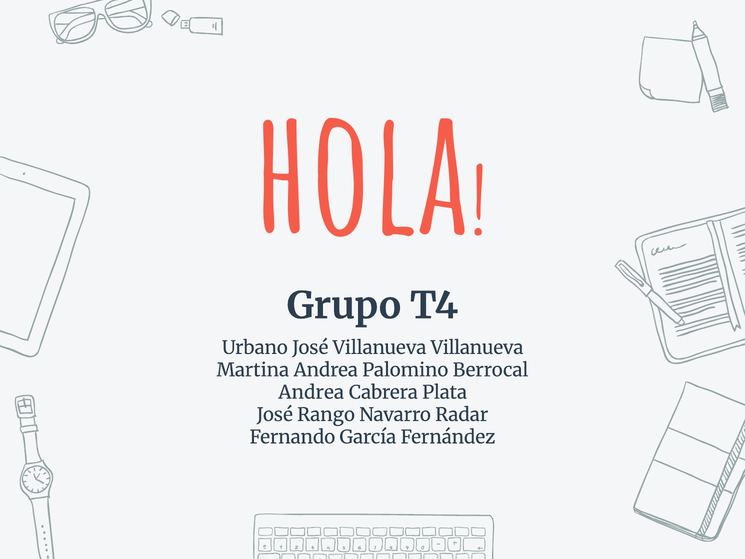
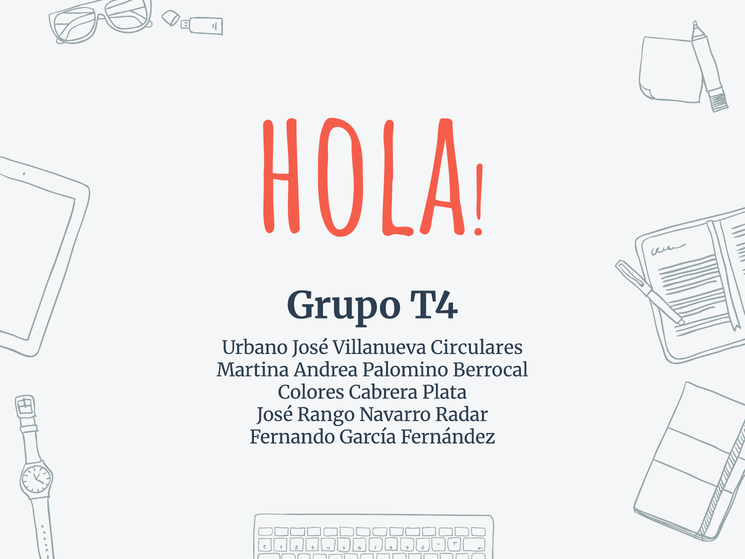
Villanueva Villanueva: Villanueva -> Circulares (477, 348)
Andrea: Andrea -> Colores (311, 392)
